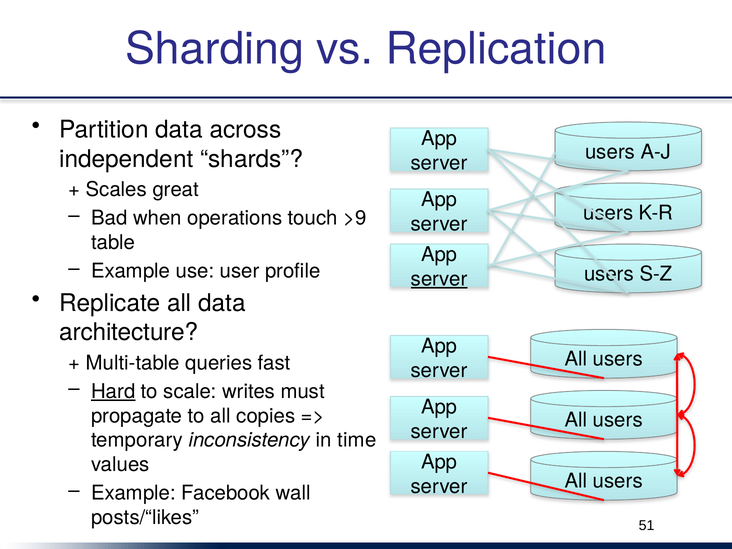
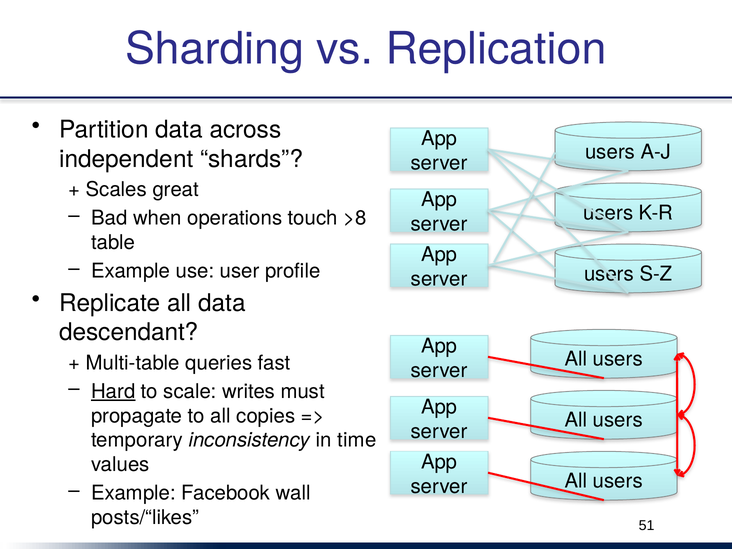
>9: >9 -> >8 (355, 218)
server underline: present -> none (439, 279)
architecture: architecture -> descendant (129, 332)
